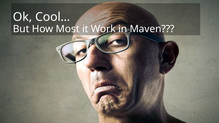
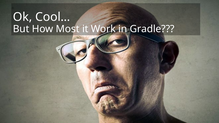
Maven: Maven -> Gradle (152, 29)
